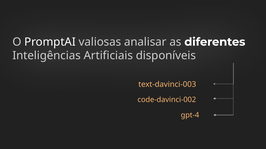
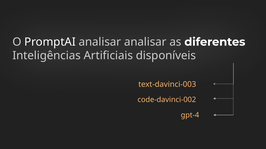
PromptAI valiosas: valiosas -> analisar (100, 42)
